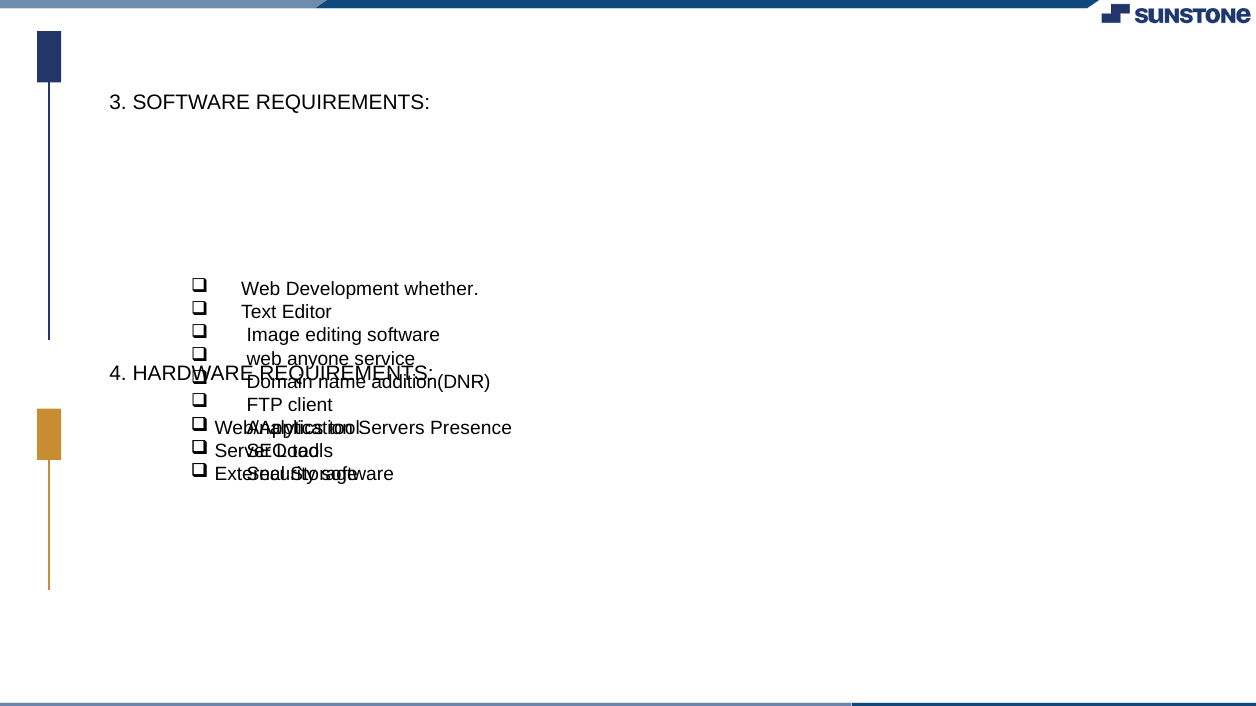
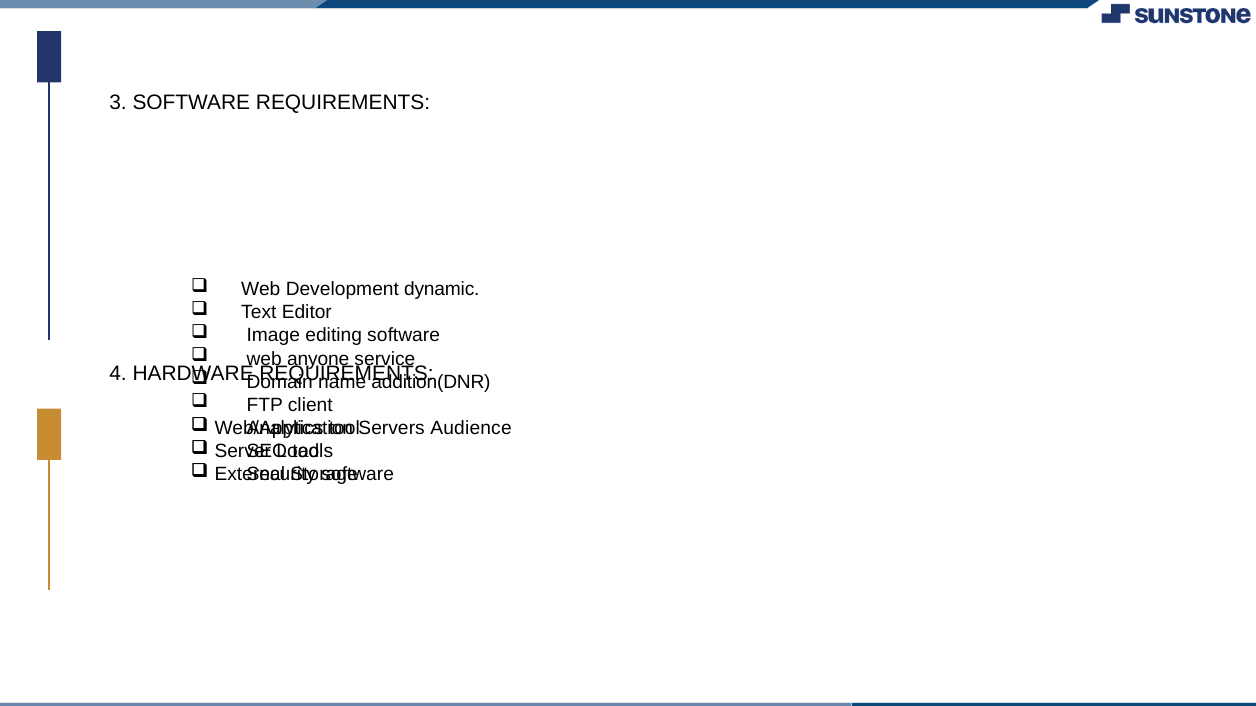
whether: whether -> dynamic (442, 290)
Presence: Presence -> Audience (471, 428)
